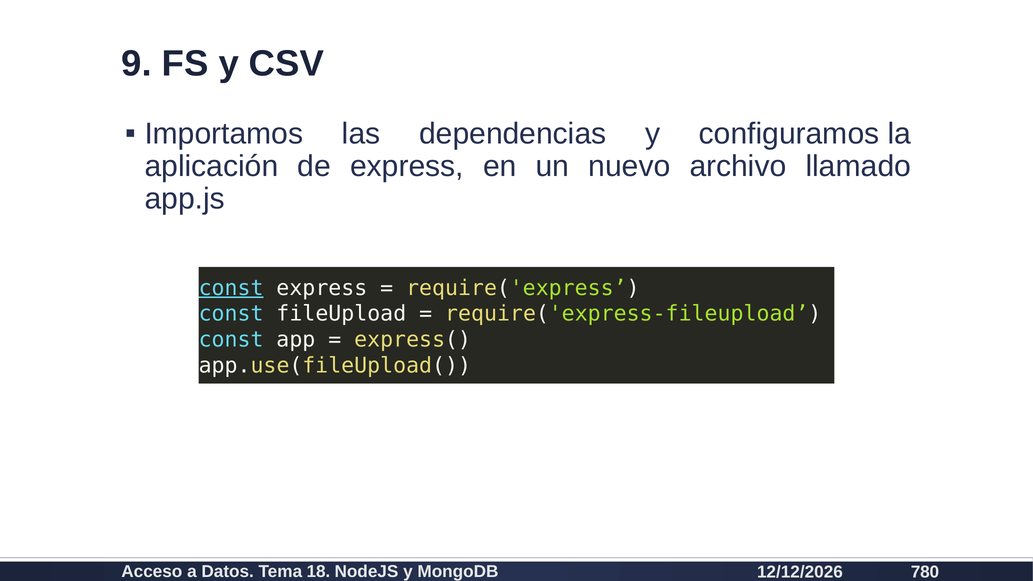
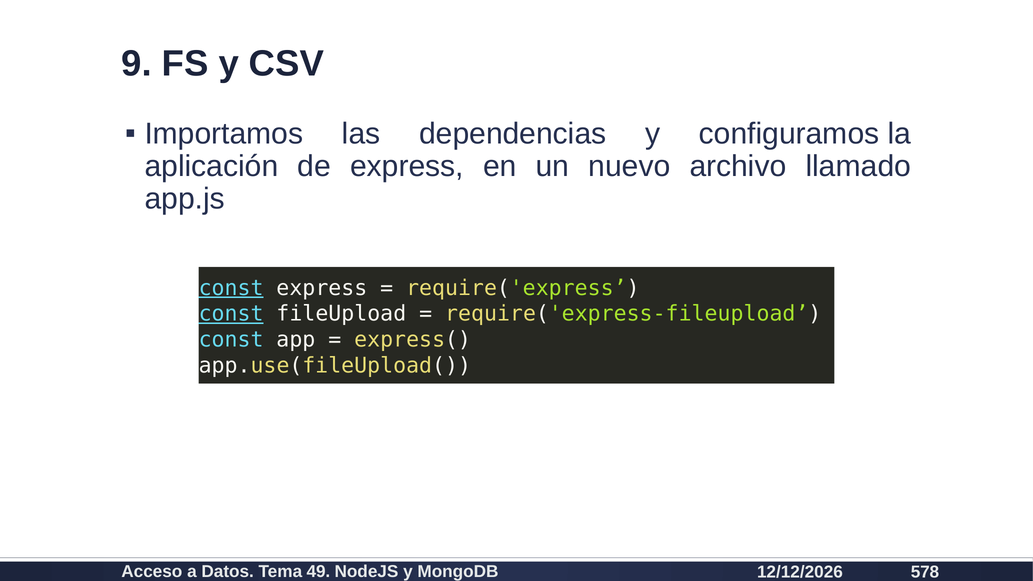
const underline: none -> present (231, 314)
18: 18 -> 49 (318, 572)
780: 780 -> 578 (925, 572)
